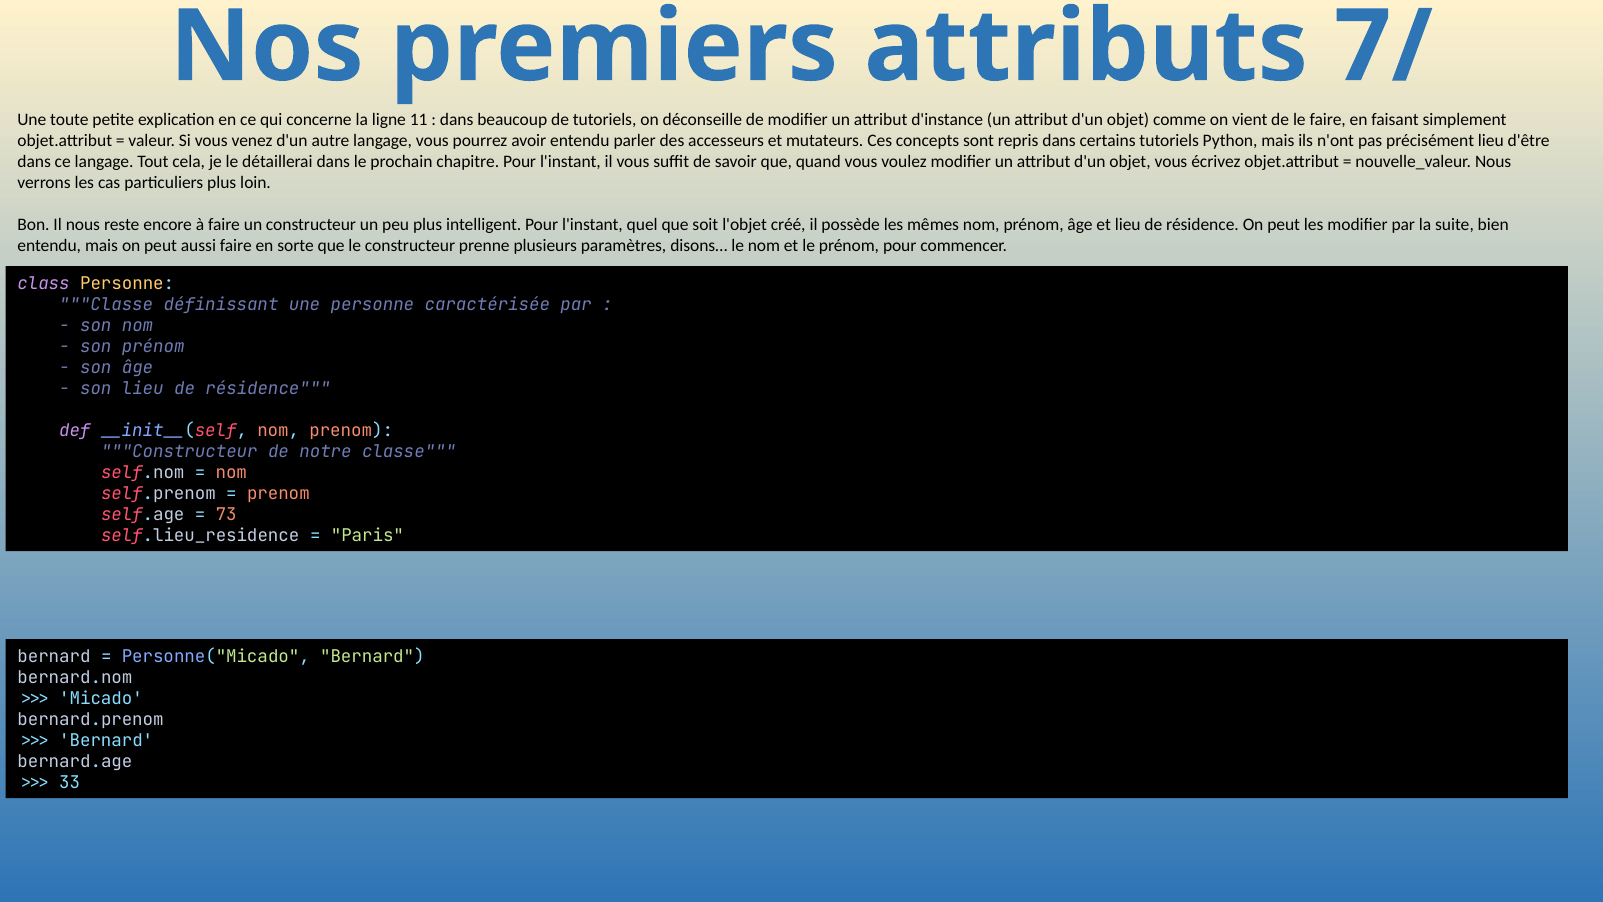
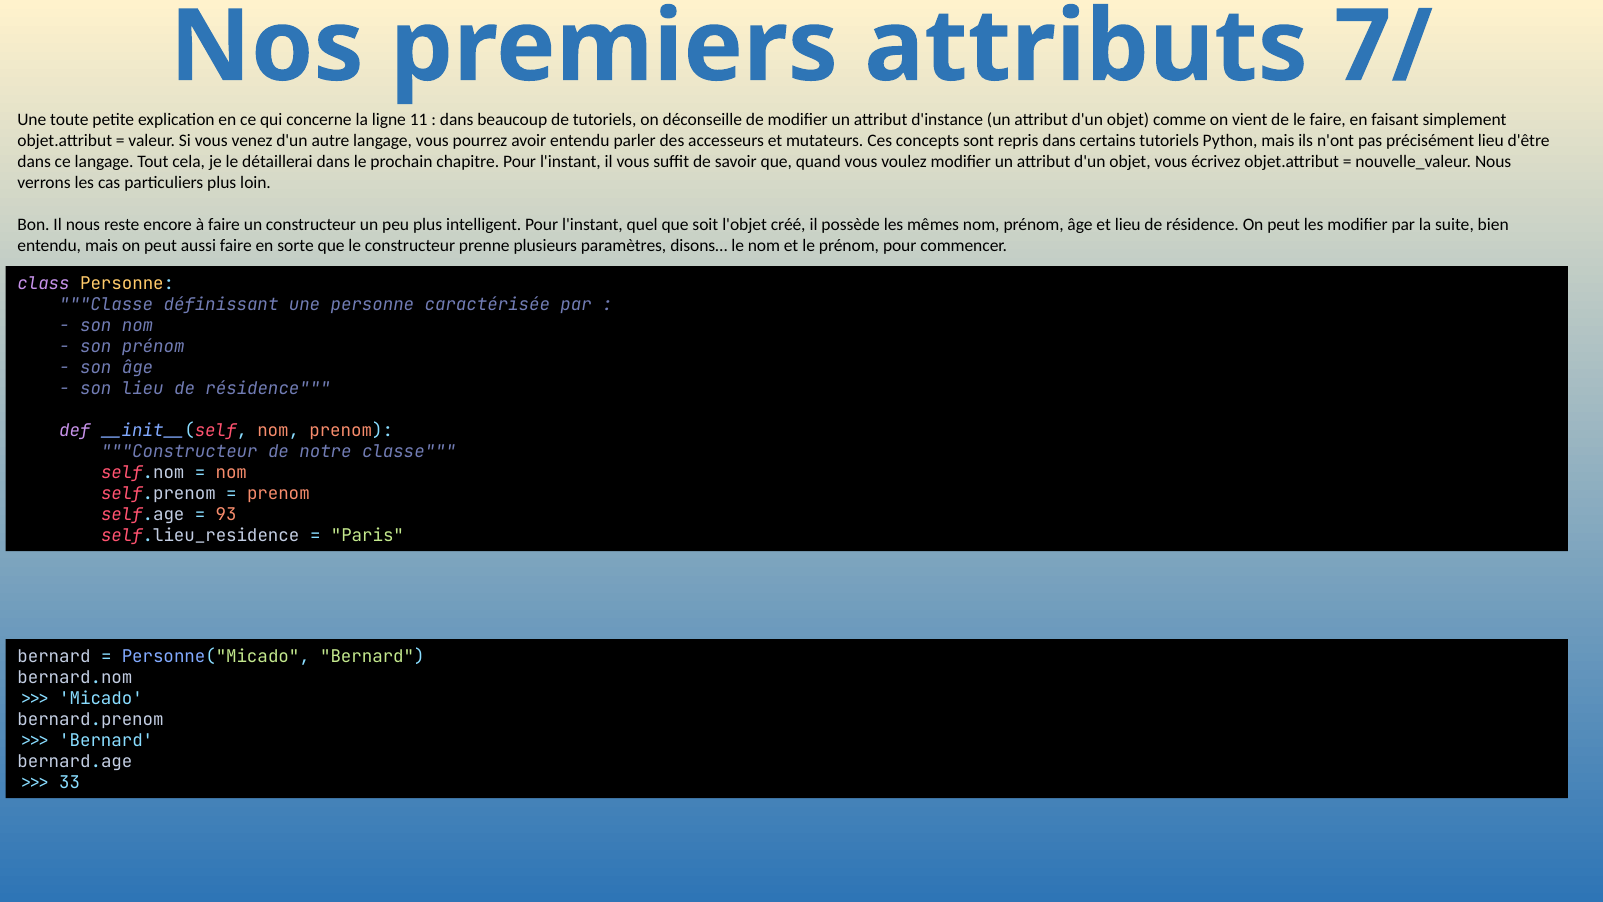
73: 73 -> 93 (226, 515)
